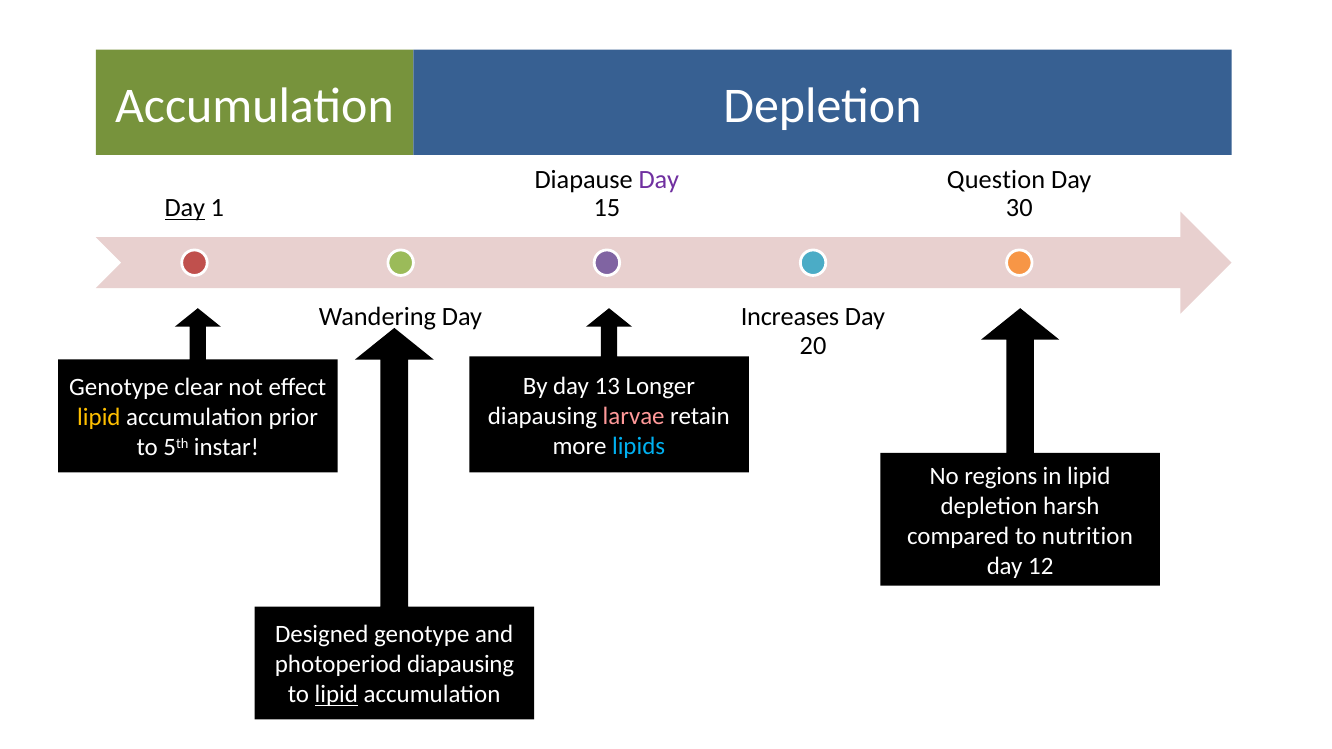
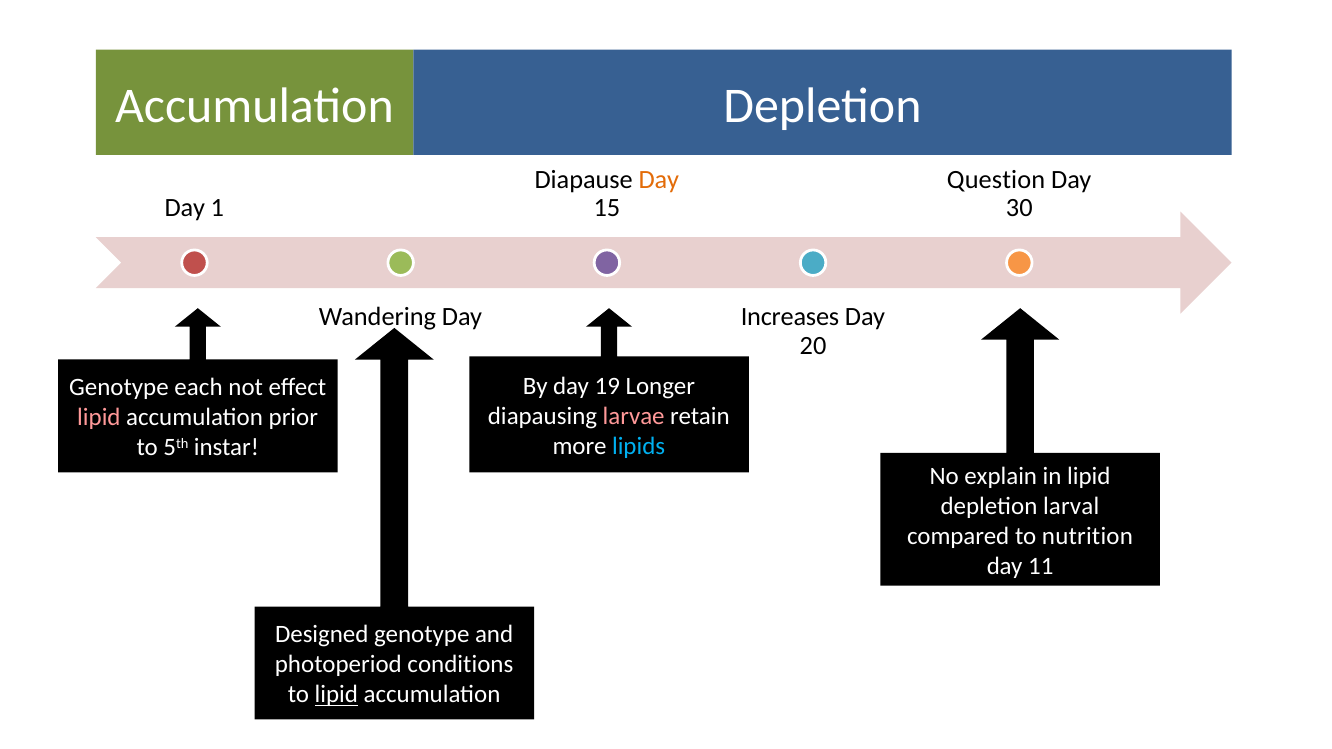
Day colour: purple -> orange (659, 180)
Day underline: present -> none (185, 208)
13: 13 -> 19 (607, 386)
clear: clear -> each (199, 388)
lipid colour: yellow -> pink (99, 418)
regions: regions -> explain (1001, 476)
harsh: harsh -> larval (1071, 506)
12: 12 -> 11 (1041, 566)
photoperiod diapausing: diapausing -> conditions (460, 665)
